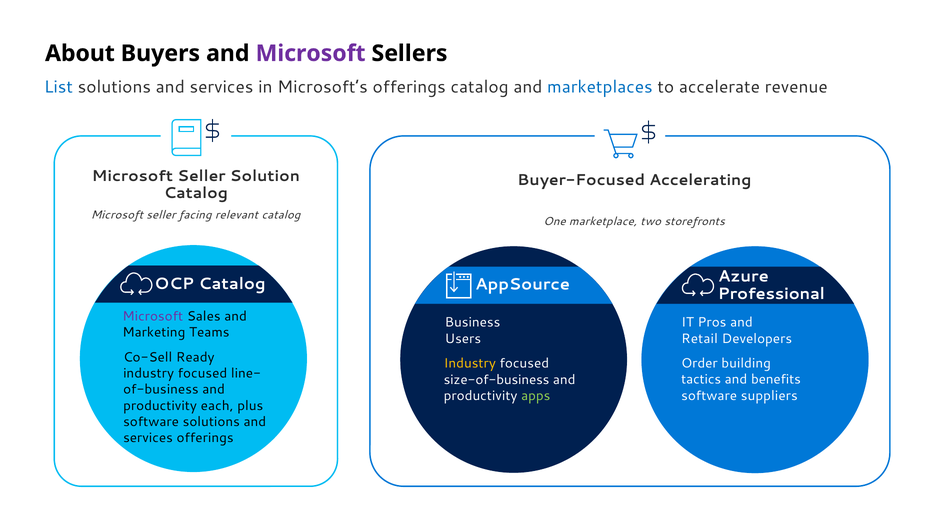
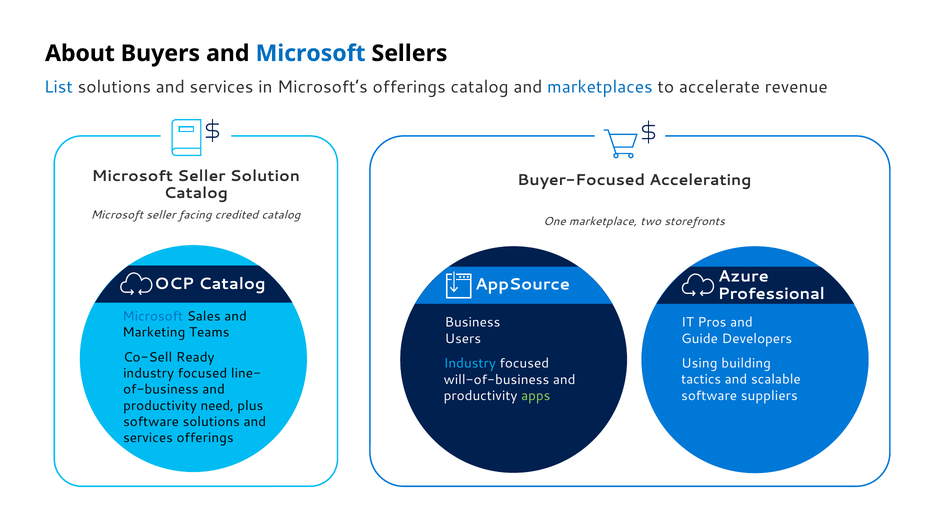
Microsoft colour: purple -> blue (311, 53)
relevant: relevant -> credited (237, 215)
Microsoft colour: purple -> blue (153, 316)
Retail: Retail -> Guide (700, 339)
Industry colour: yellow -> light blue (470, 364)
Order: Order -> Using (699, 364)
size-of-business: size-of-business -> will-of-business (496, 380)
benefits: benefits -> scalable (776, 380)
each: each -> need (217, 406)
